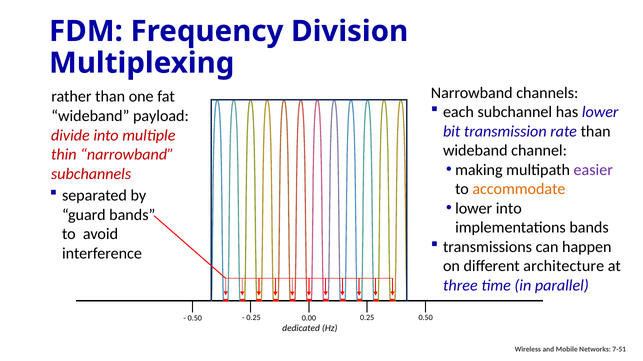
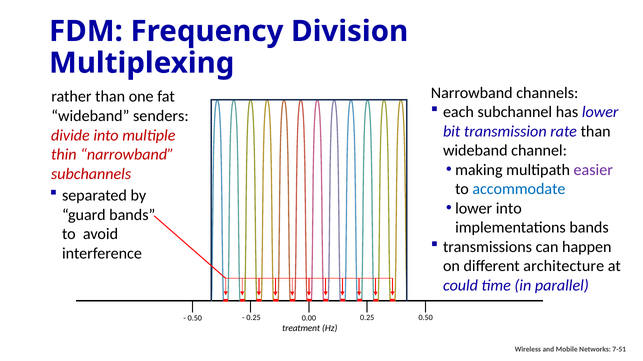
payload: payload -> senders (161, 116)
accommodate colour: orange -> blue (519, 189)
three: three -> could (460, 286)
dedicated: dedicated -> treatment (301, 329)
